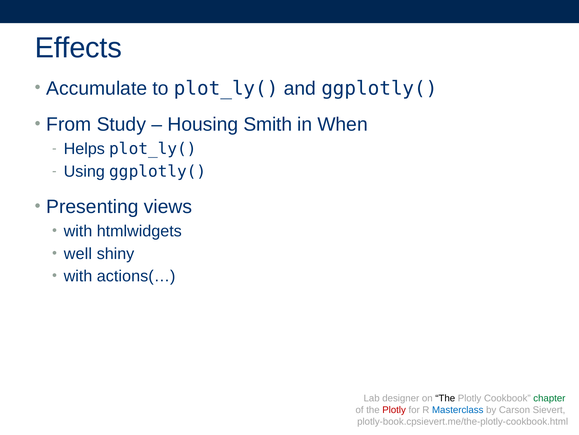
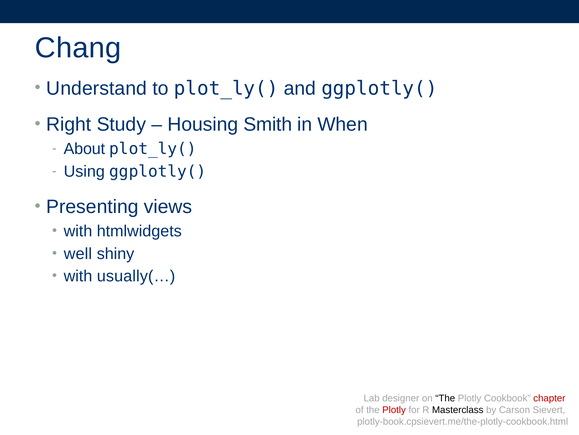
Effects: Effects -> Chang (78, 48)
Accumulate: Accumulate -> Understand (97, 88)
From: From -> Right (69, 124)
Helps: Helps -> About (84, 149)
actions(…: actions(… -> usually(… (136, 276)
chapter colour: green -> red (549, 398)
Masterclass colour: blue -> black (458, 409)
